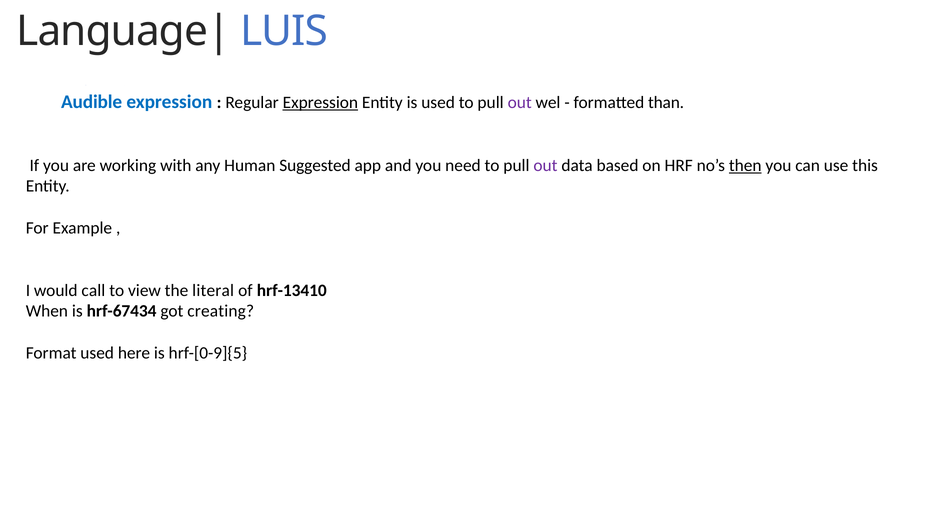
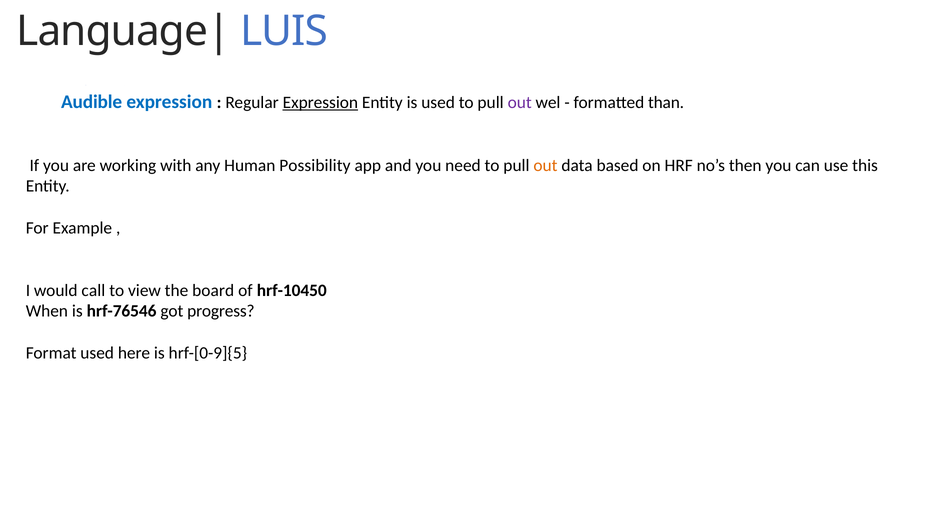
Suggested: Suggested -> Possibility (315, 165)
out colour: purple -> orange (545, 165)
then underline: present -> none (745, 165)
literal: literal -> board (213, 290)
hrf-13410: hrf-13410 -> hrf-10450 (292, 290)
hrf-67434: hrf-67434 -> hrf-76546 (122, 311)
creating: creating -> progress (221, 311)
